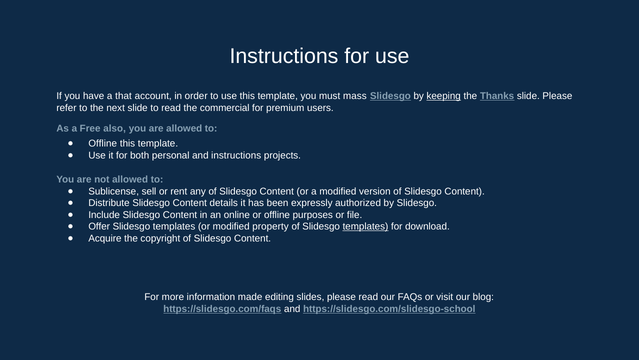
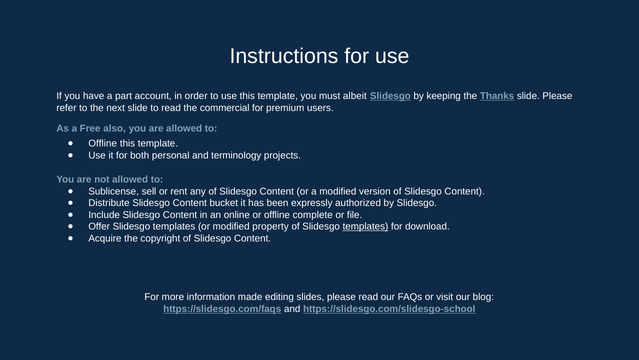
that: that -> part (124, 96)
mass: mass -> albeit (355, 96)
keeping underline: present -> none (444, 96)
and instructions: instructions -> terminology (236, 155)
details: details -> bucket (224, 203)
purposes: purposes -> complete (313, 215)
